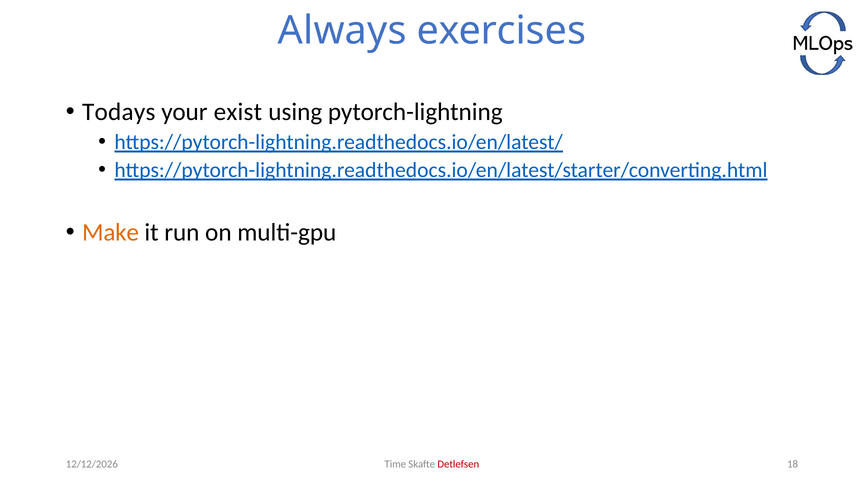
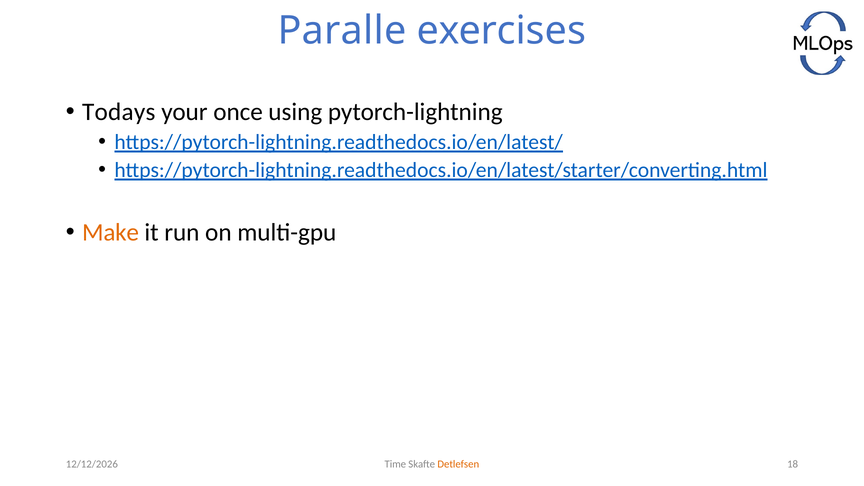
Always: Always -> Paralle (342, 30)
exist: exist -> once (238, 112)
Detlefsen colour: red -> orange (458, 464)
